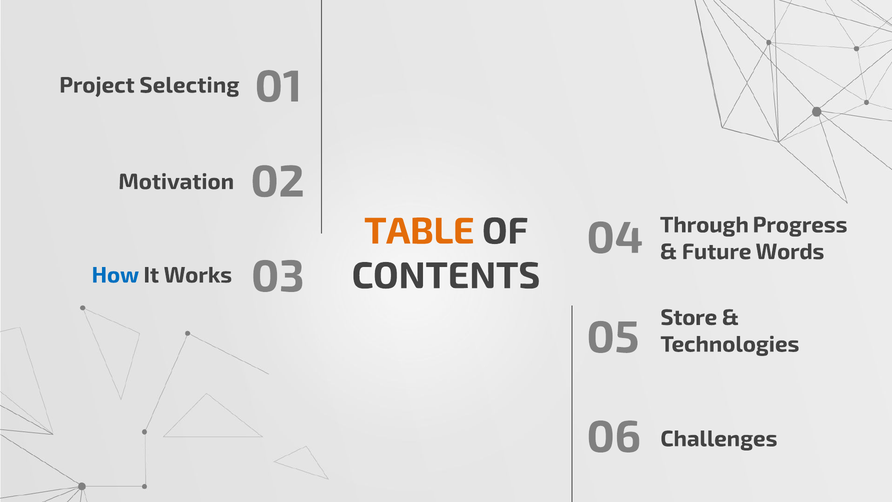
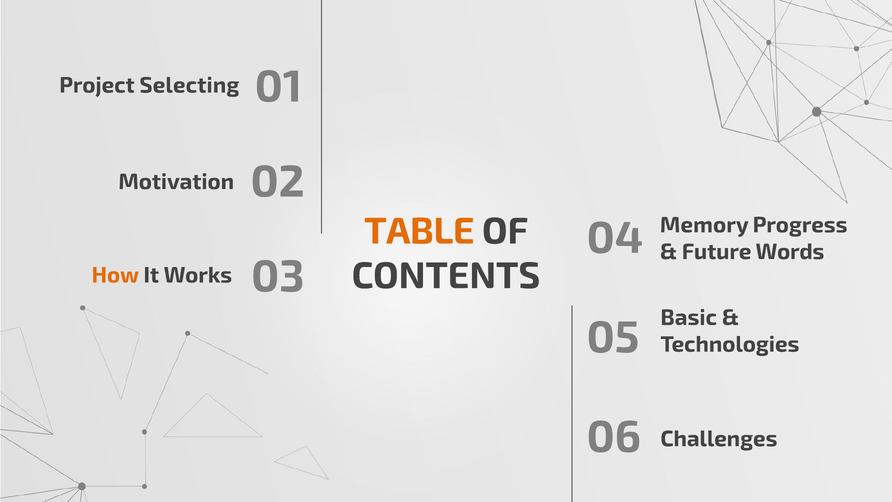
Through: Through -> Memory (704, 225)
How colour: blue -> orange (115, 275)
Store: Store -> Basic (689, 317)
